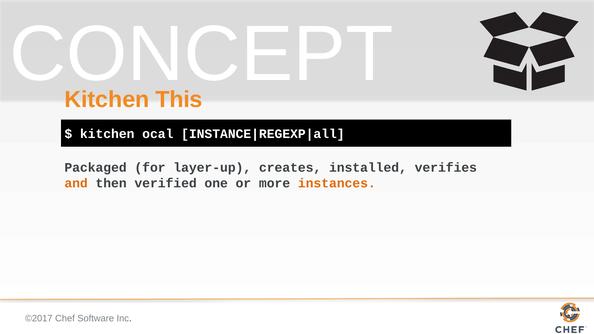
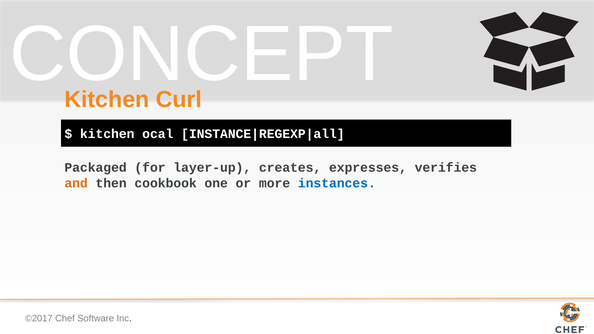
This: This -> Curl (179, 100)
installed: installed -> expresses (368, 168)
verified: verified -> cookbook (166, 183)
instances colour: orange -> blue (337, 183)
